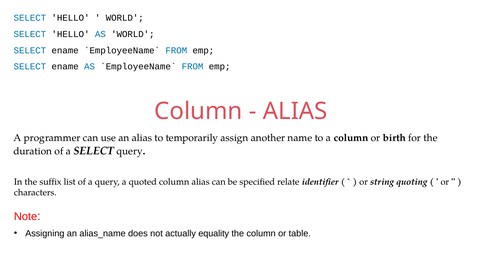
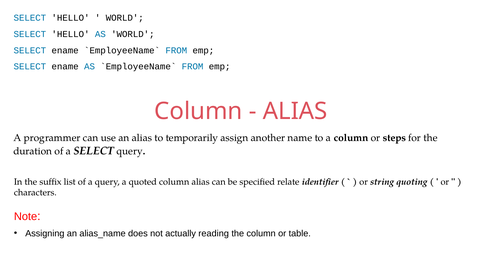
birth: birth -> steps (394, 138)
equality: equality -> reading (214, 234)
